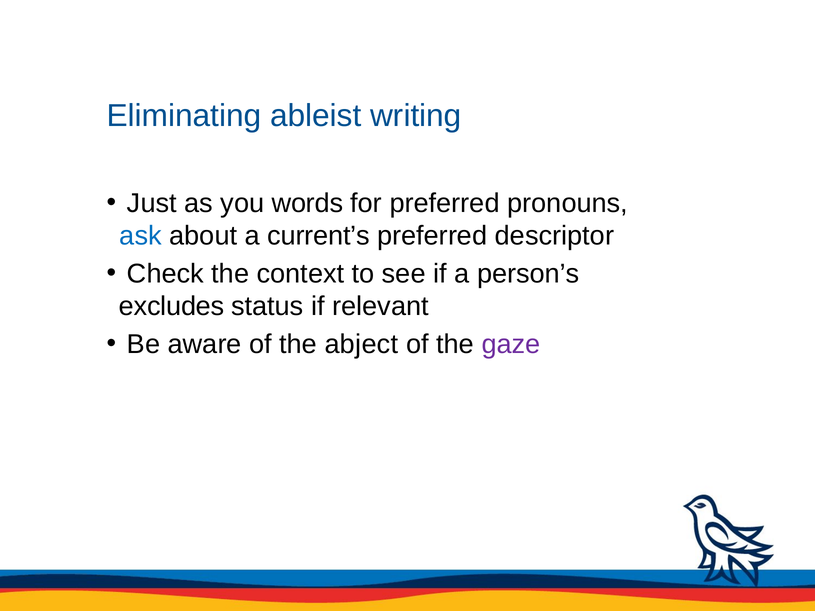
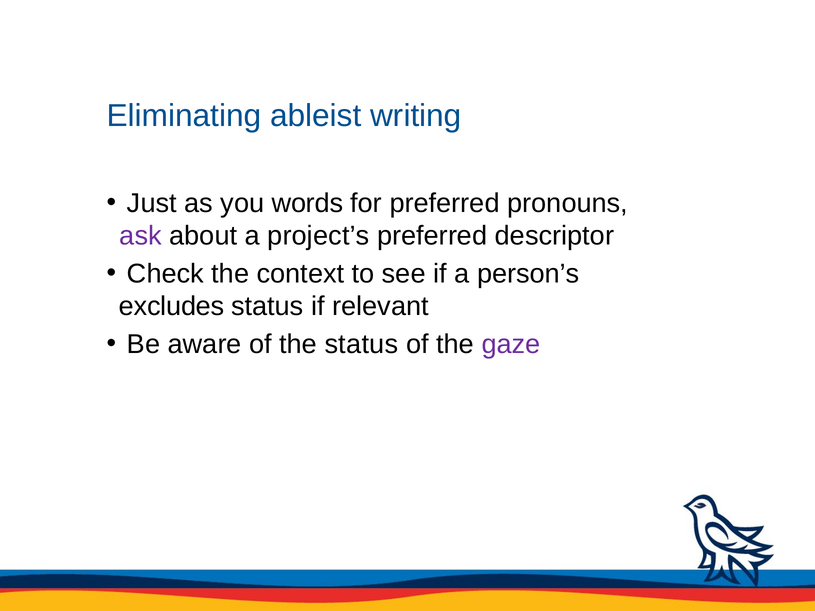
ask colour: blue -> purple (141, 236)
current’s: current’s -> project’s (318, 236)
the abject: abject -> status (361, 345)
